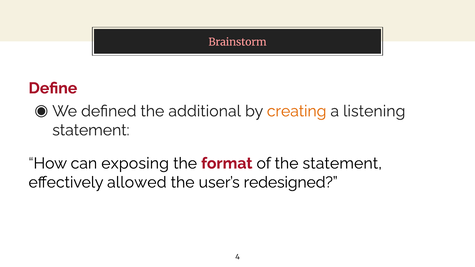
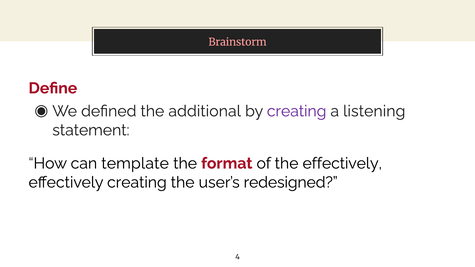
creating colour: orange -> purple (297, 111)
exposing: exposing -> template (135, 163)
the statement: statement -> effectively (342, 163)
effectively allowed: allowed -> creating (137, 182)
